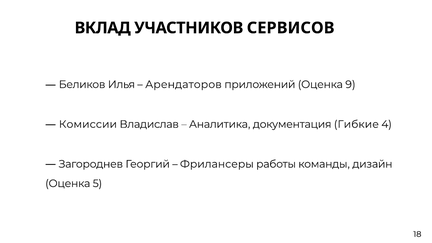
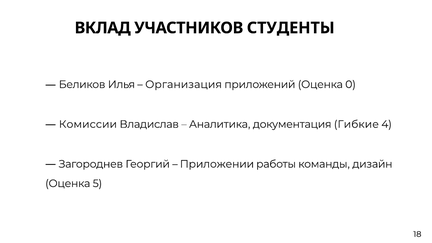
СЕРВИСОВ: СЕРВИСОВ -> СТУДЕНТЫ (291, 28)
Арендаторов: Арендаторов -> Организация (184, 84)
9: 9 -> 0 (351, 84)
Фрилансеры: Фрилансеры -> Приложении (217, 164)
